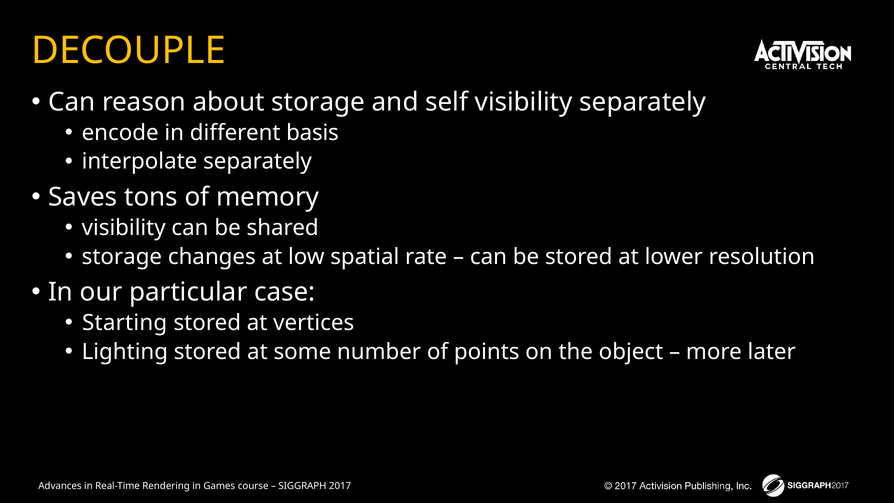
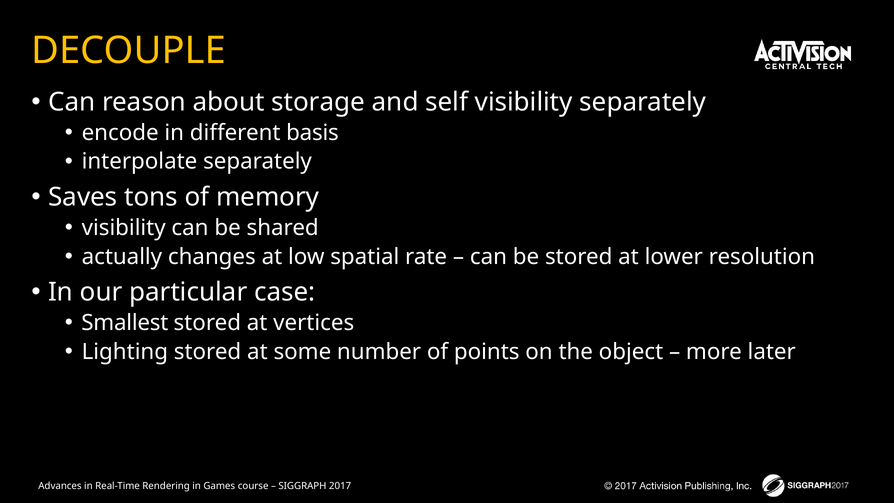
storage: storage -> actually (122, 257)
Starting: Starting -> Smallest (125, 323)
